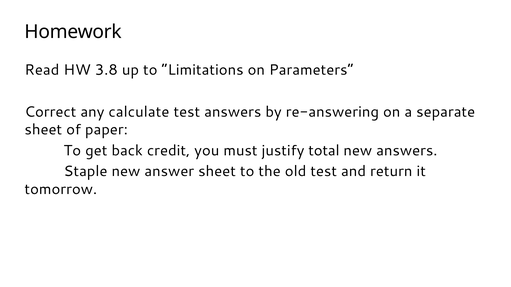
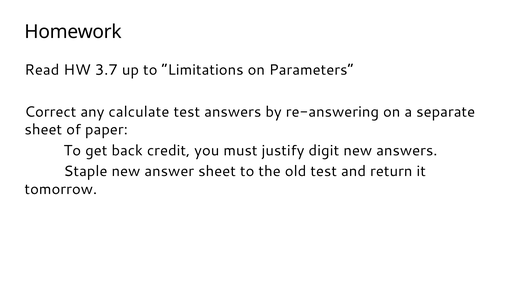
3.8: 3.8 -> 3.7 (106, 70)
total: total -> digit (324, 151)
